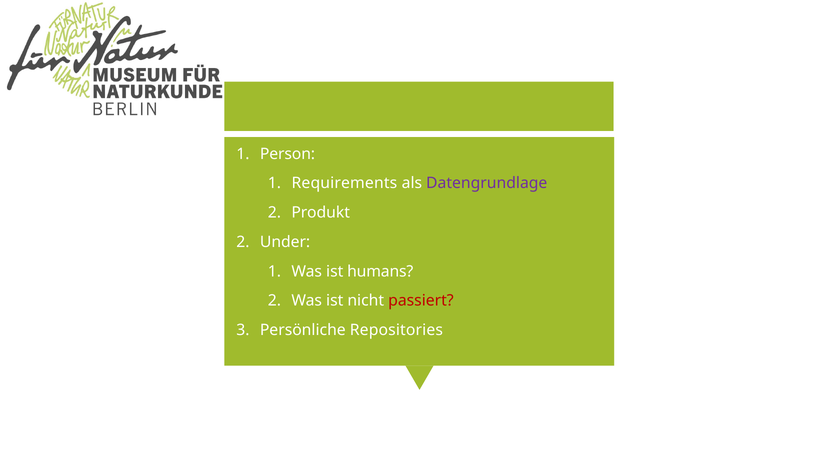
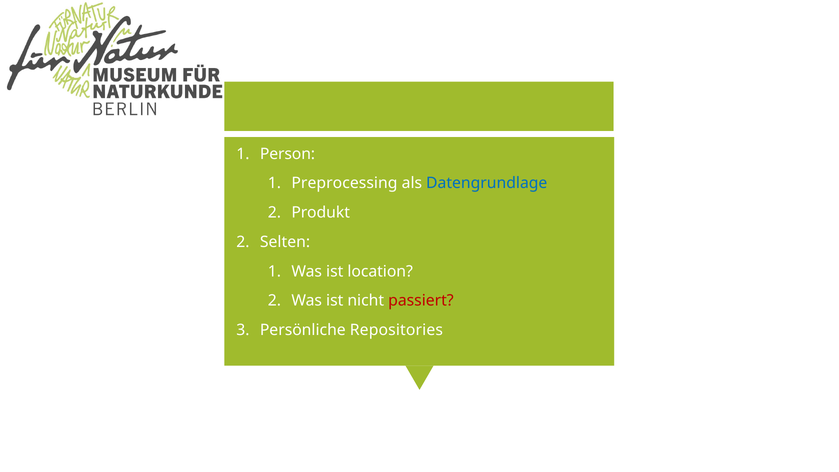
Requirements: Requirements -> Preprocessing (344, 183)
Datengrundlage colour: purple -> blue (487, 183)
Under: Under -> Selten (285, 242)
humans: humans -> location (380, 271)
